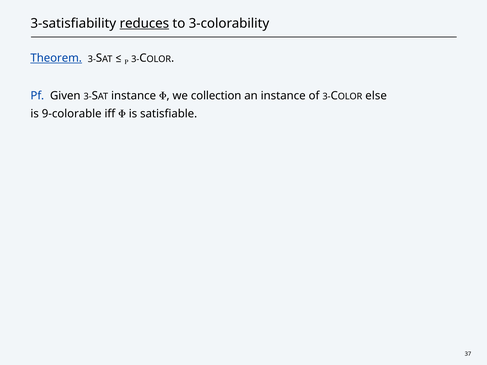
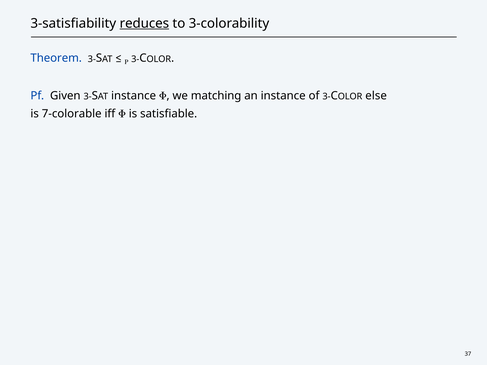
Theorem underline: present -> none (56, 58)
collection: collection -> matching (216, 96)
9-colorable: 9-colorable -> 7-colorable (72, 114)
